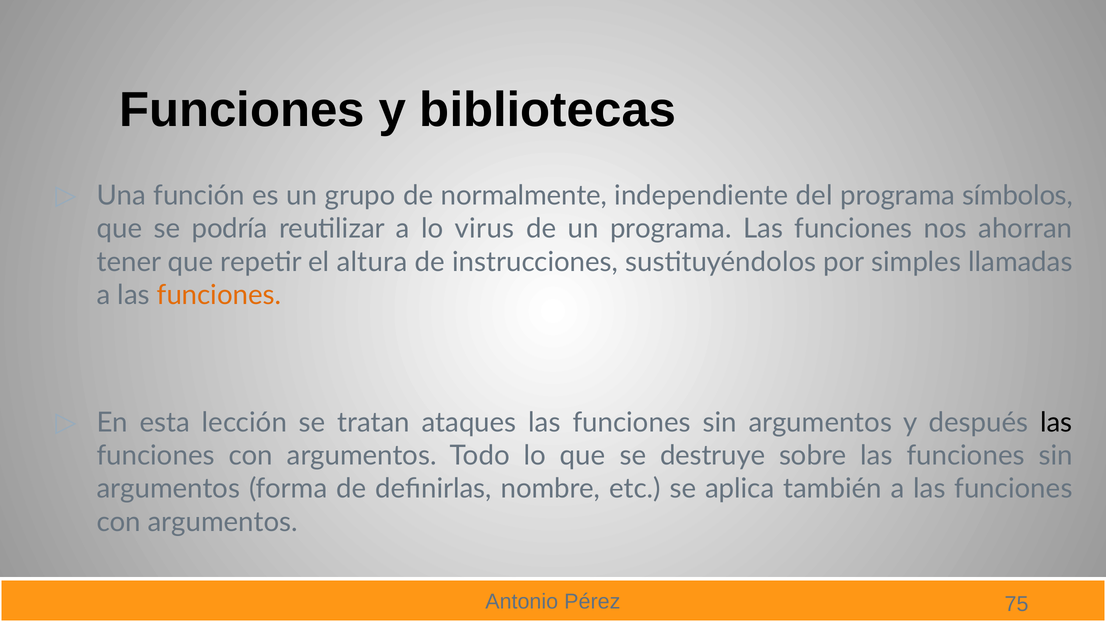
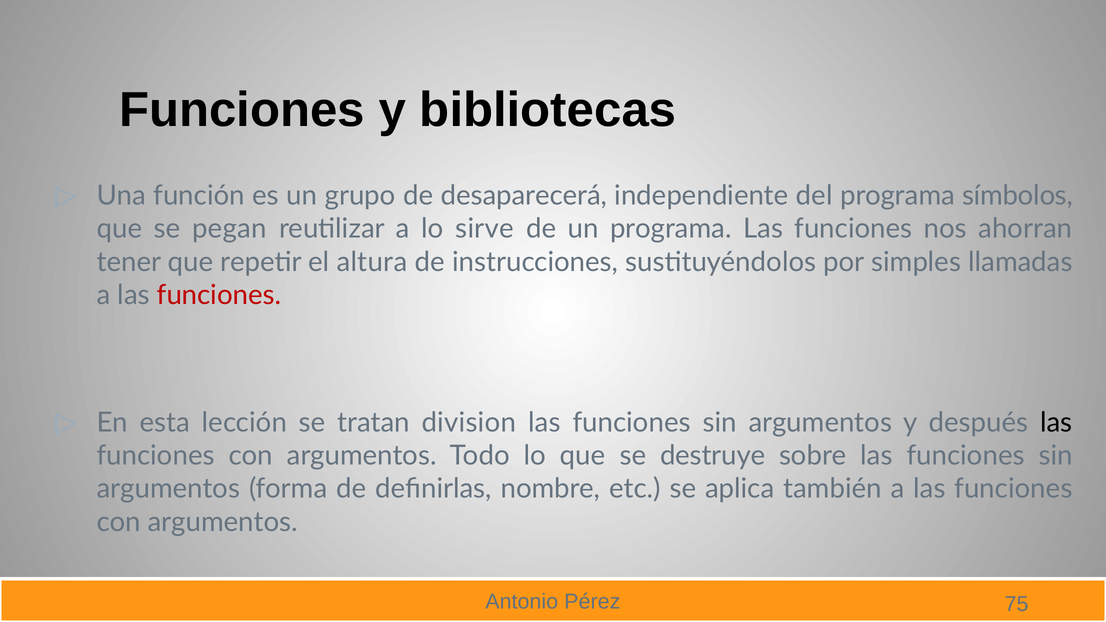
normalmente: normalmente -> desaparecerá (524, 196)
podría: podría -> pegan (229, 229)
virus: virus -> sirve (485, 229)
funciones colour: orange -> red (219, 295)
ataques: ataques -> division (469, 423)
